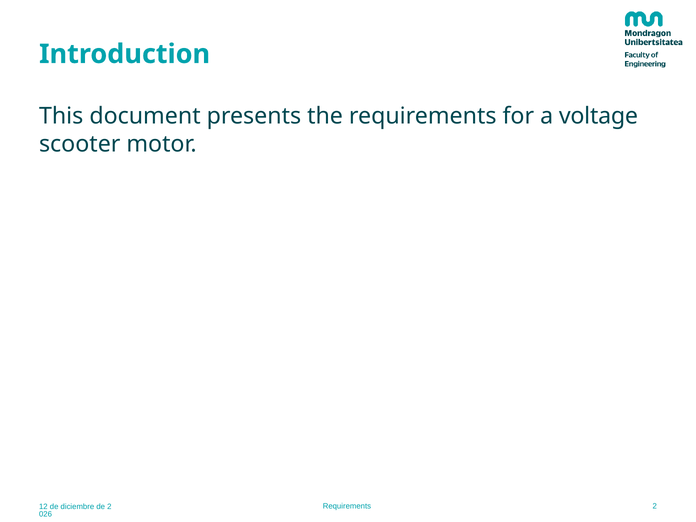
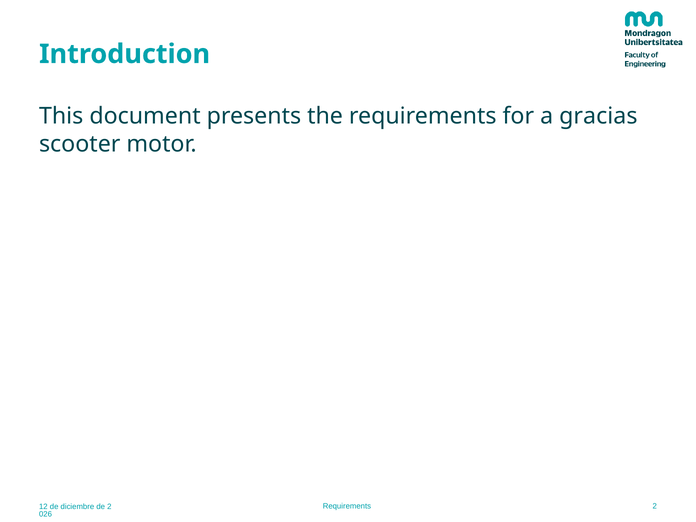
voltage: voltage -> gracias (598, 116)
